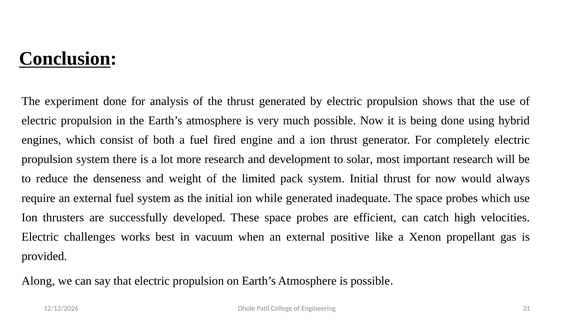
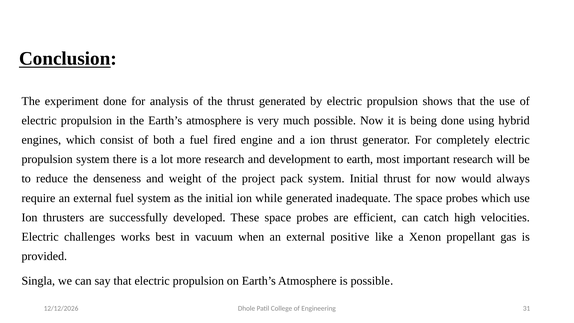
solar: solar -> earth (360, 159)
limited: limited -> project (258, 179)
Along: Along -> Singla (38, 281)
